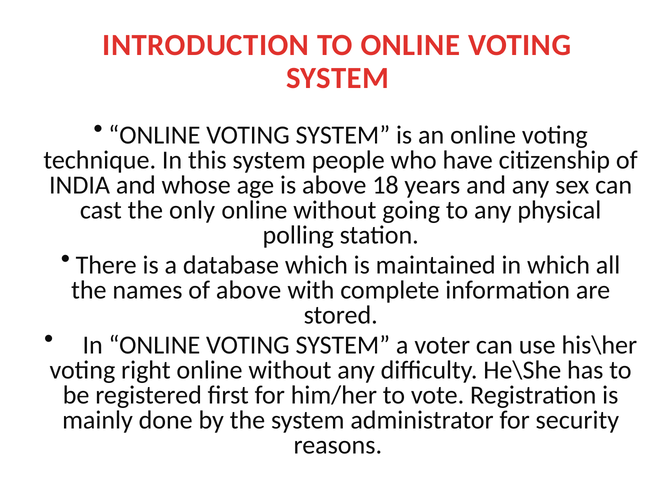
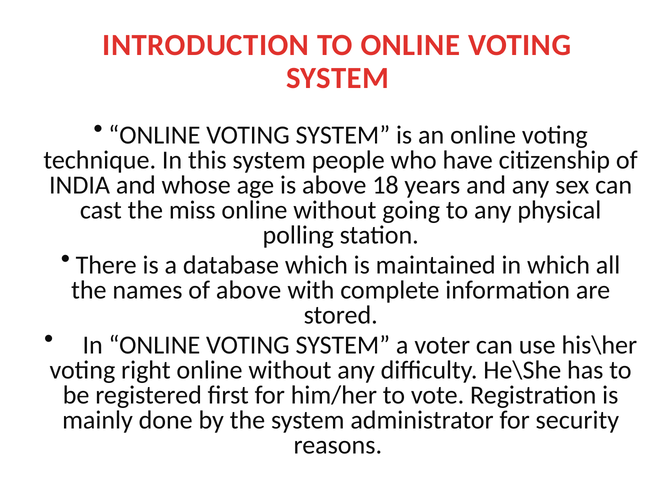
only: only -> miss (192, 210)
